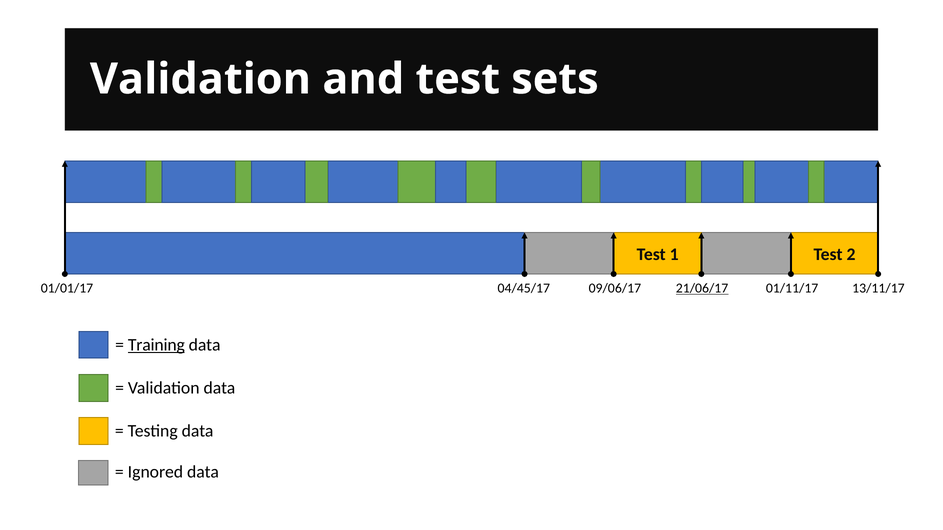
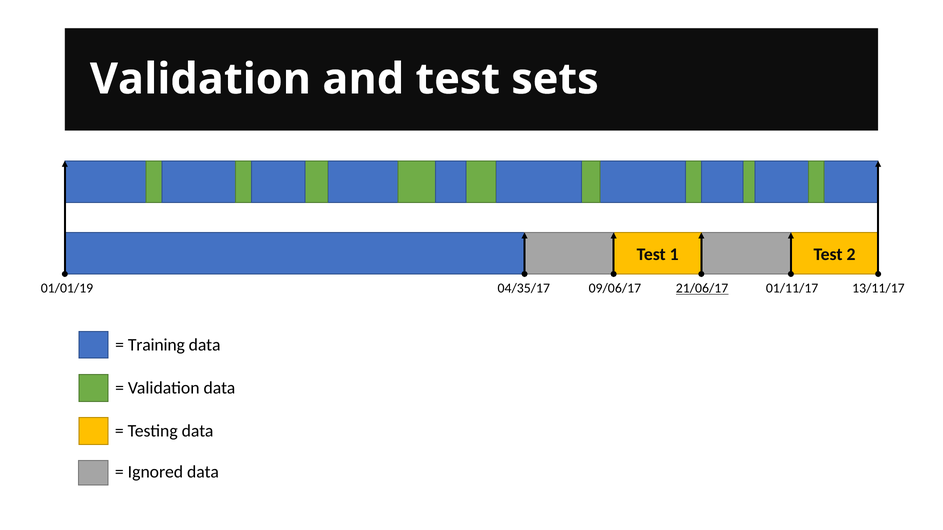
01/01/17: 01/01/17 -> 01/01/19 (67, 289)
04/45/17: 04/45/17 -> 04/35/17 (524, 289)
Training underline: present -> none (156, 345)
